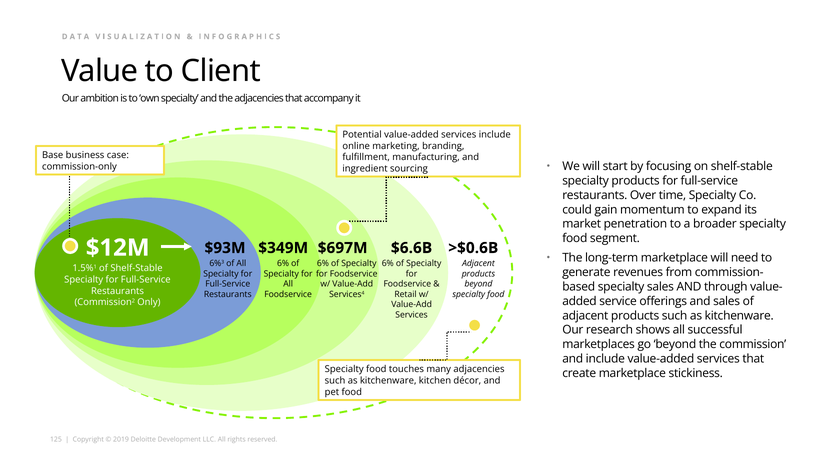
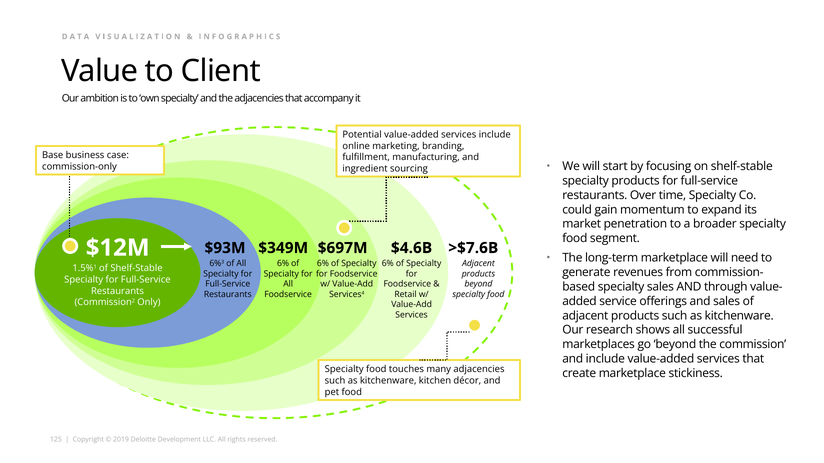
$6.6B: $6.6B -> $4.6B (412, 248)
>$0.6B: >$0.6B -> >$7.6B (473, 248)
